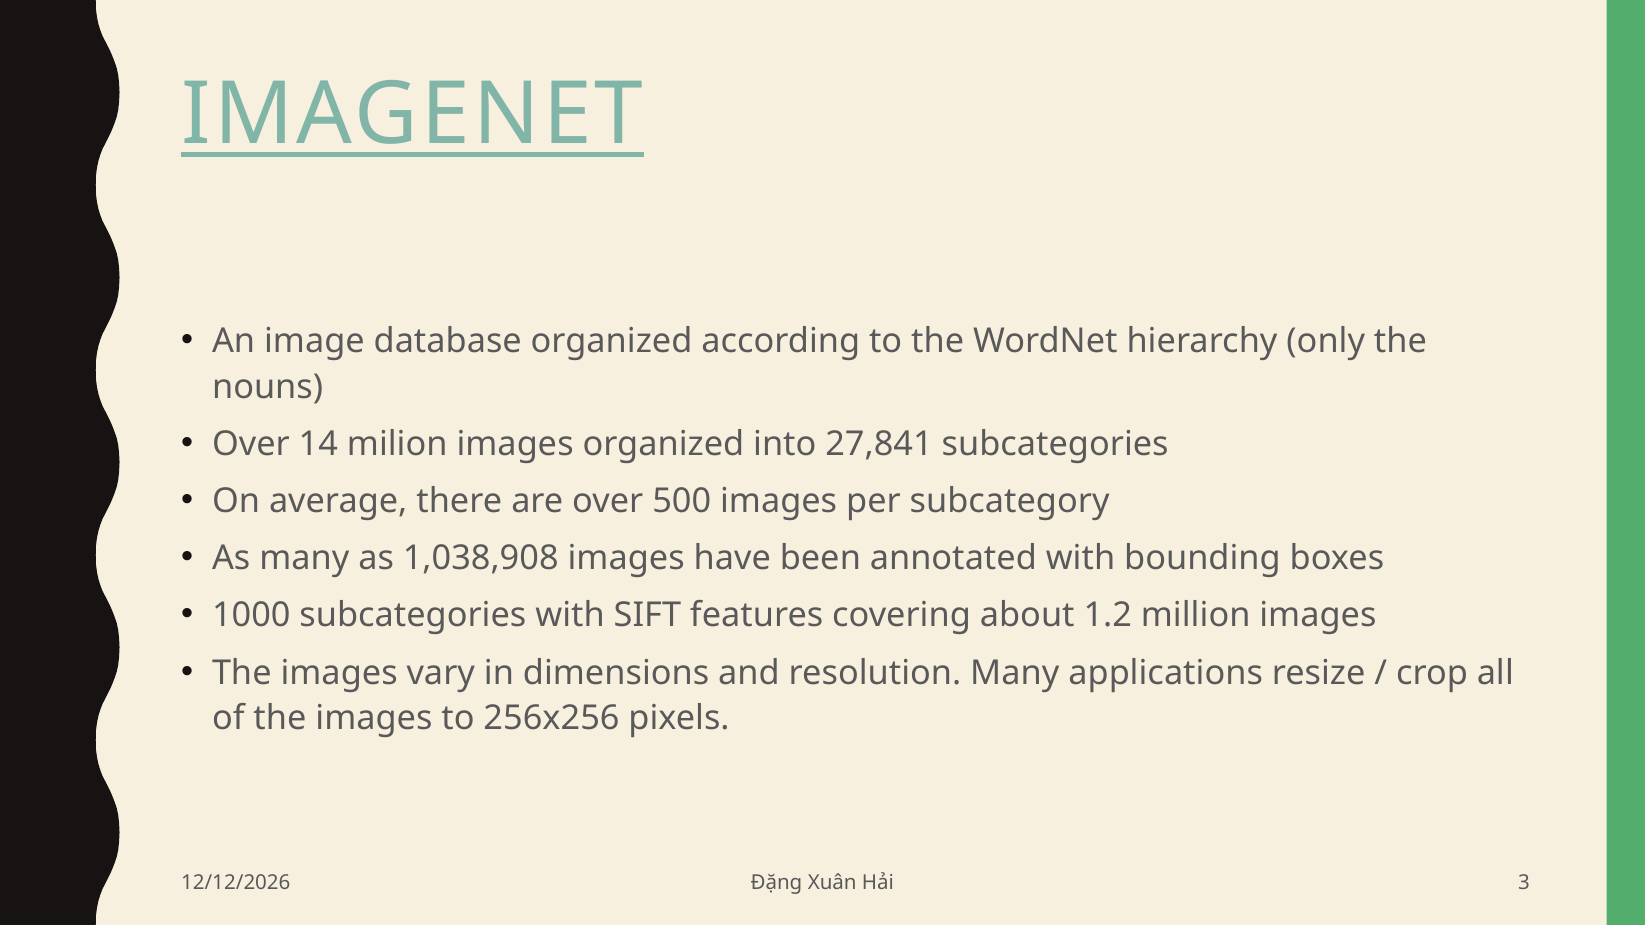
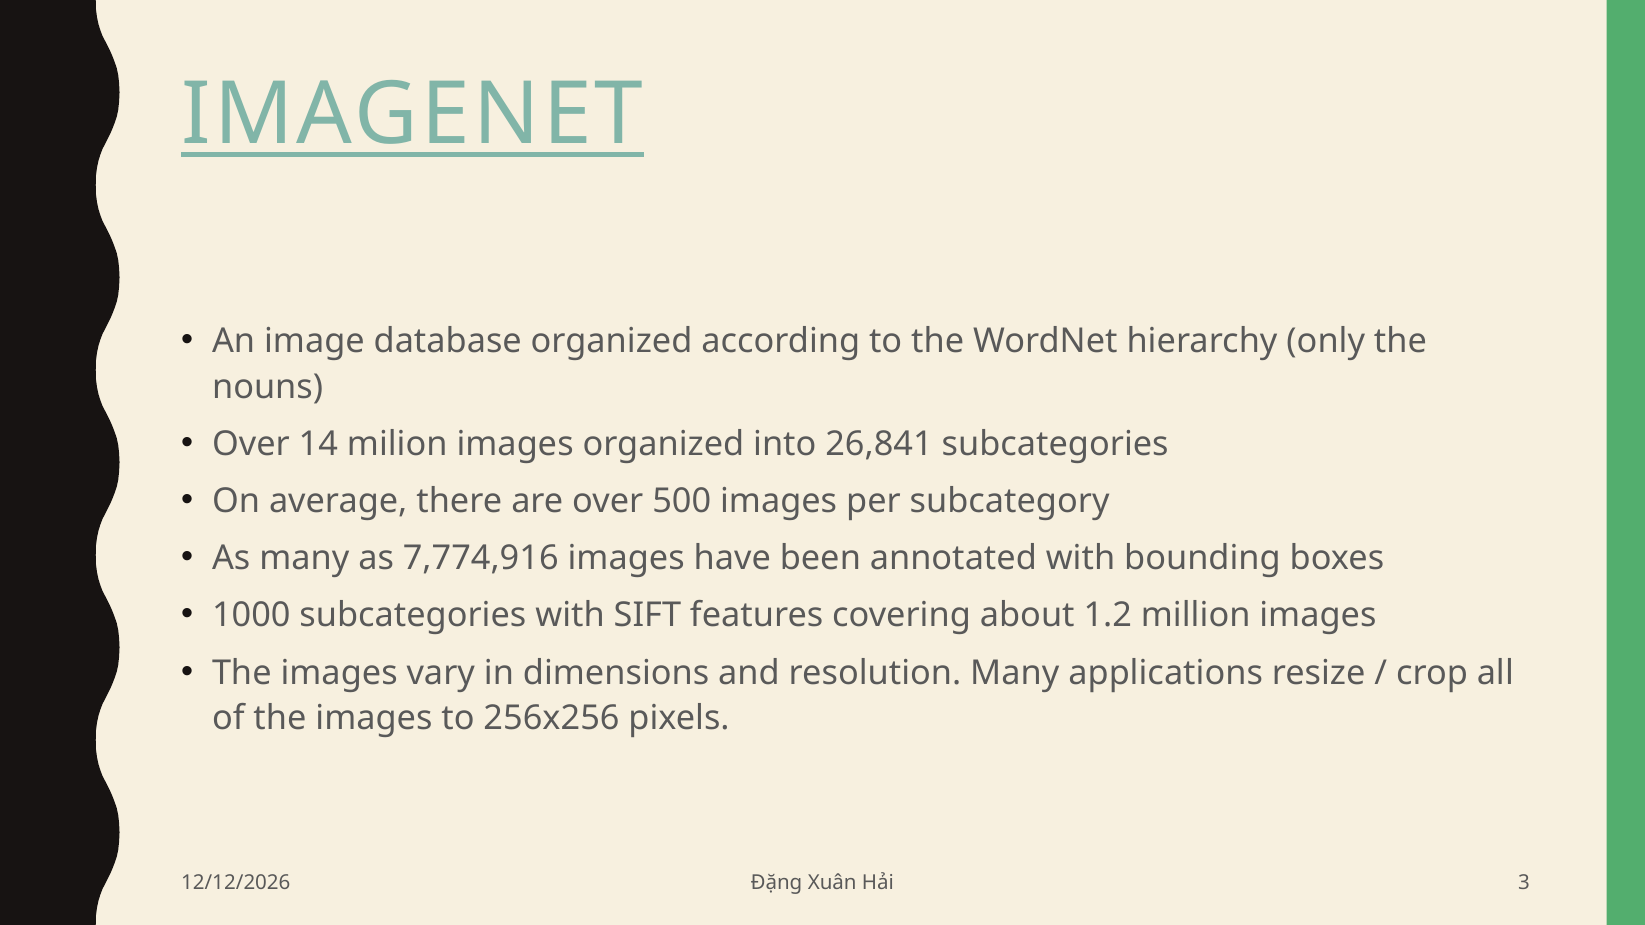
27,841: 27,841 -> 26,841 (879, 444)
1,038,908: 1,038,908 -> 7,774,916 (481, 559)
